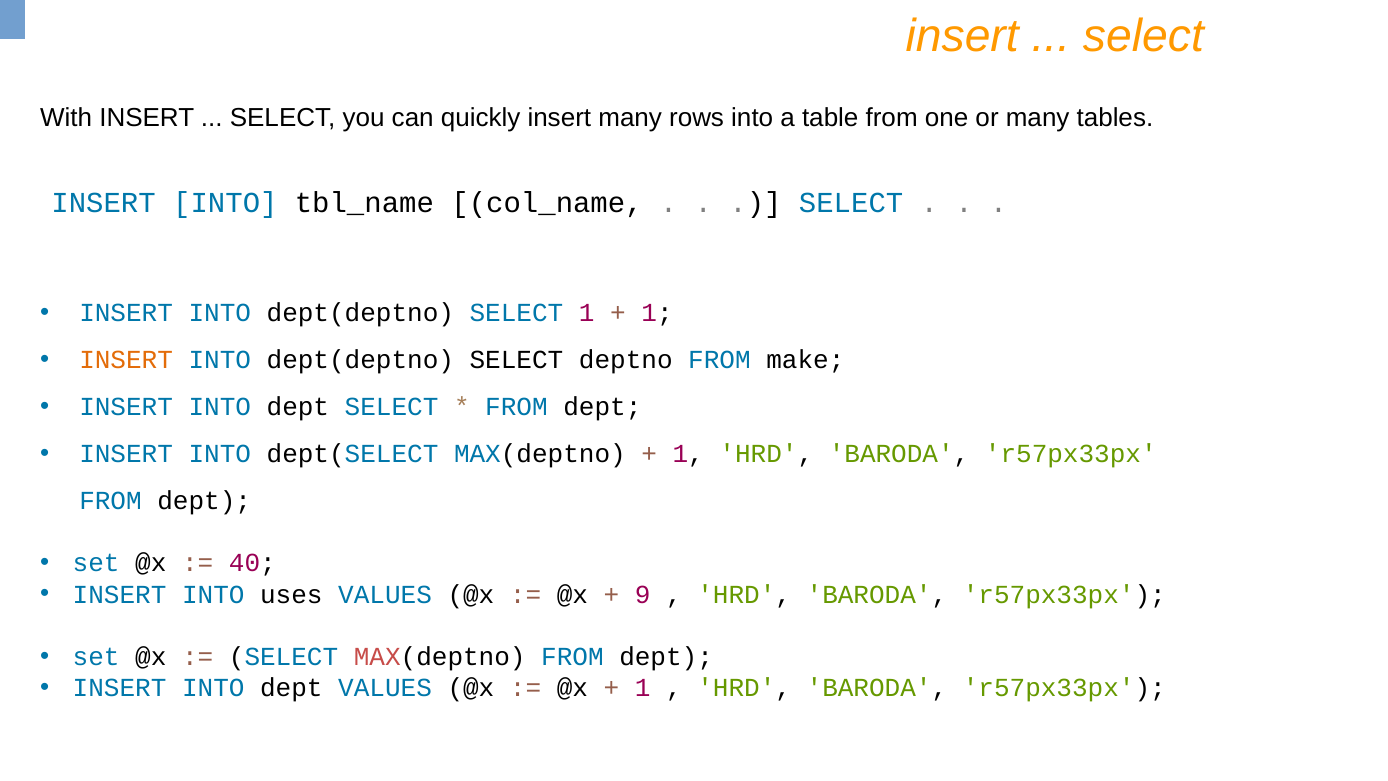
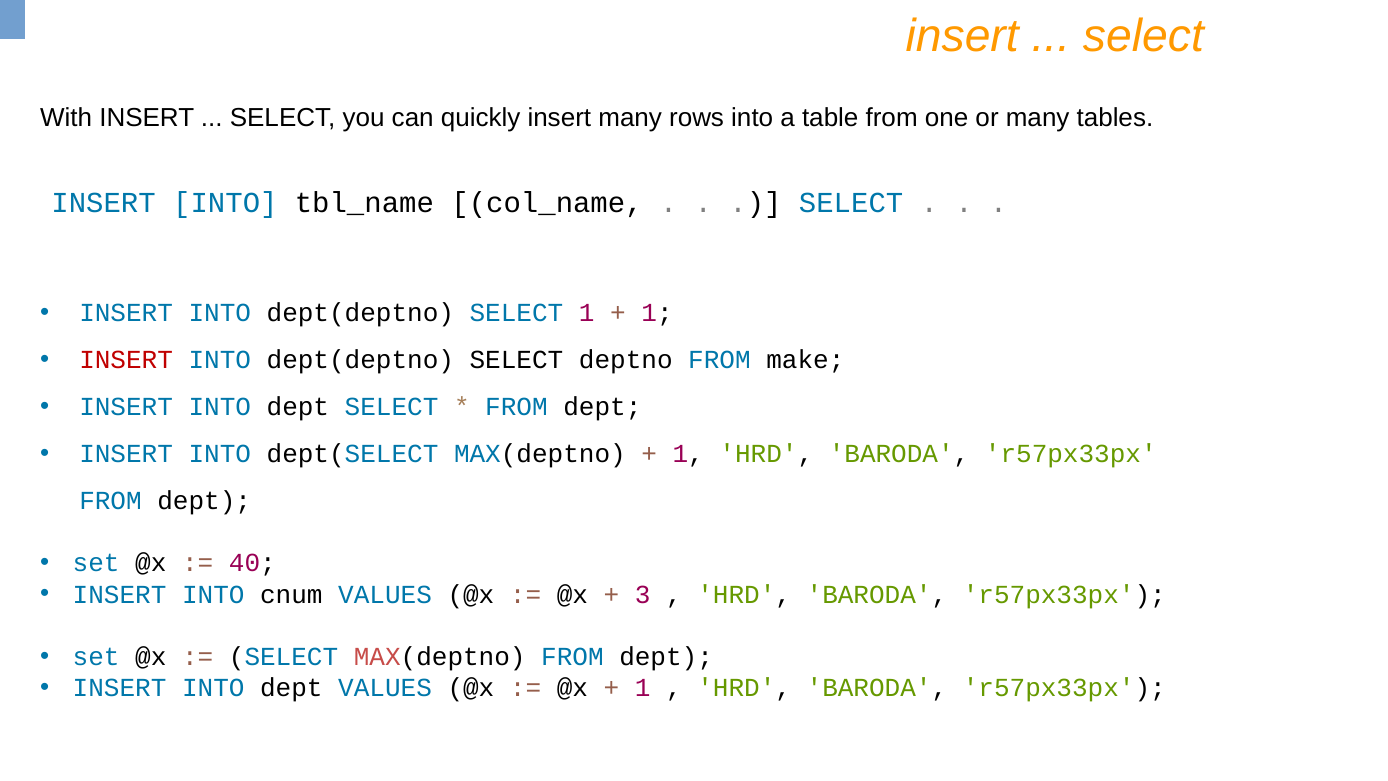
INSERT colour: orange -> red (126, 360)
uses: uses -> cnum (291, 594)
9: 9 -> 3 (643, 594)
